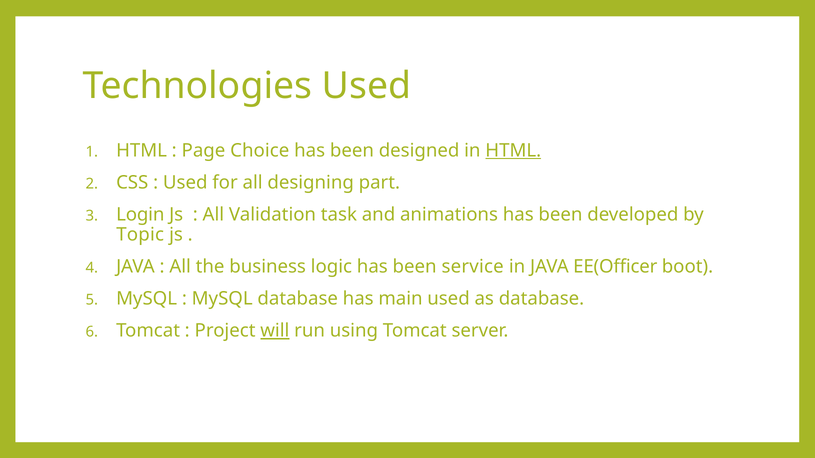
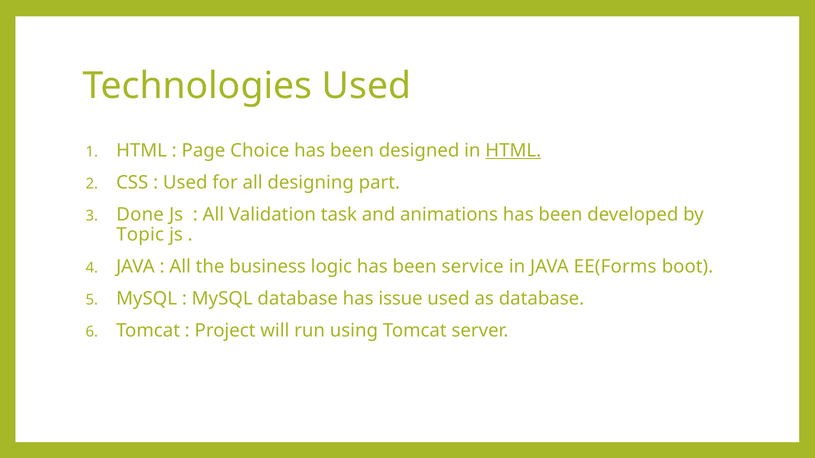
Login: Login -> Done (140, 215)
EE(Officer: EE(Officer -> EE(Forms (615, 267)
main: main -> issue (401, 299)
will underline: present -> none (275, 331)
